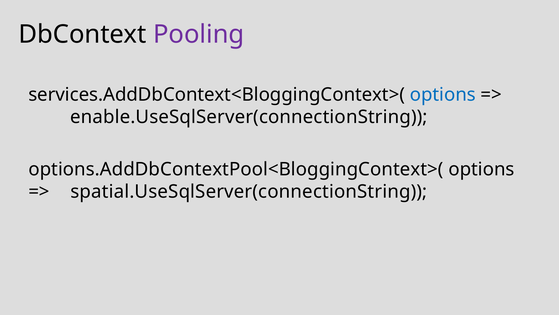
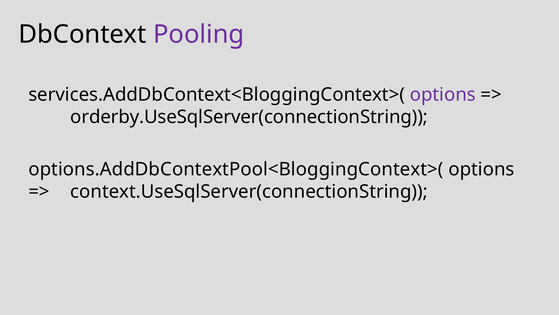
options colour: blue -> purple (443, 95)
enable.UseSqlServer(connectionString: enable.UseSqlServer(connectionString -> orderby.UseSqlServer(connectionString (249, 117)
spatial.UseSqlServer(connectionString: spatial.UseSqlServer(connectionString -> context.UseSqlServer(connectionString (249, 191)
